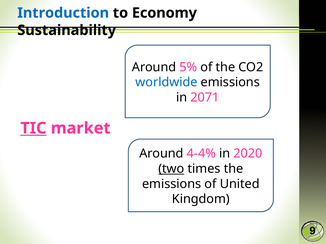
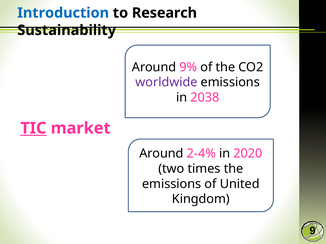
Economy: Economy -> Research (164, 13)
5%: 5% -> 9% (188, 67)
worldwide colour: blue -> purple (166, 82)
2071: 2071 -> 2038 (205, 98)
4-4%: 4-4% -> 2-4% (201, 154)
two underline: present -> none (171, 169)
